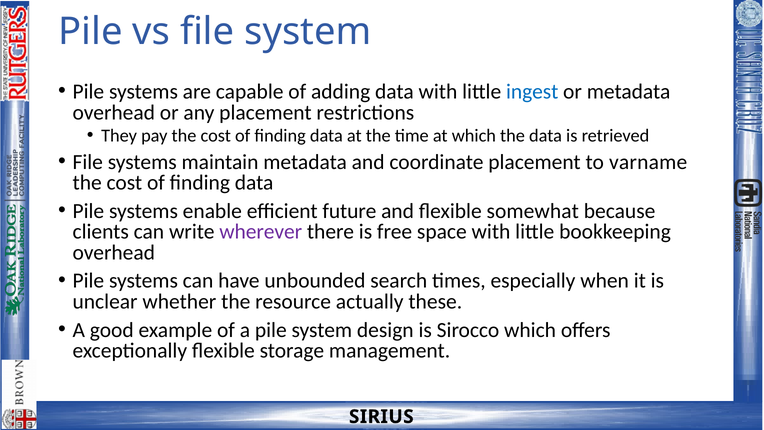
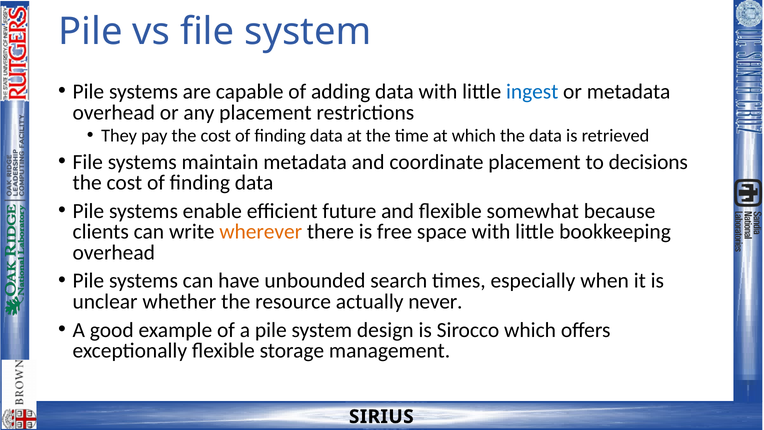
varname: varname -> decisions (648, 162)
wherever colour: purple -> orange (261, 232)
these: these -> never (435, 302)
